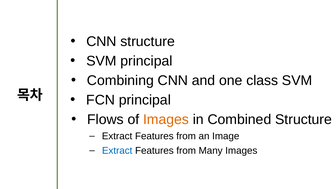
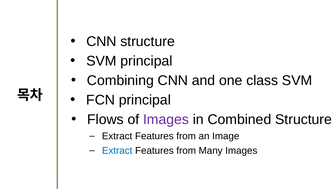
Images colour: orange -> purple (166, 120)
